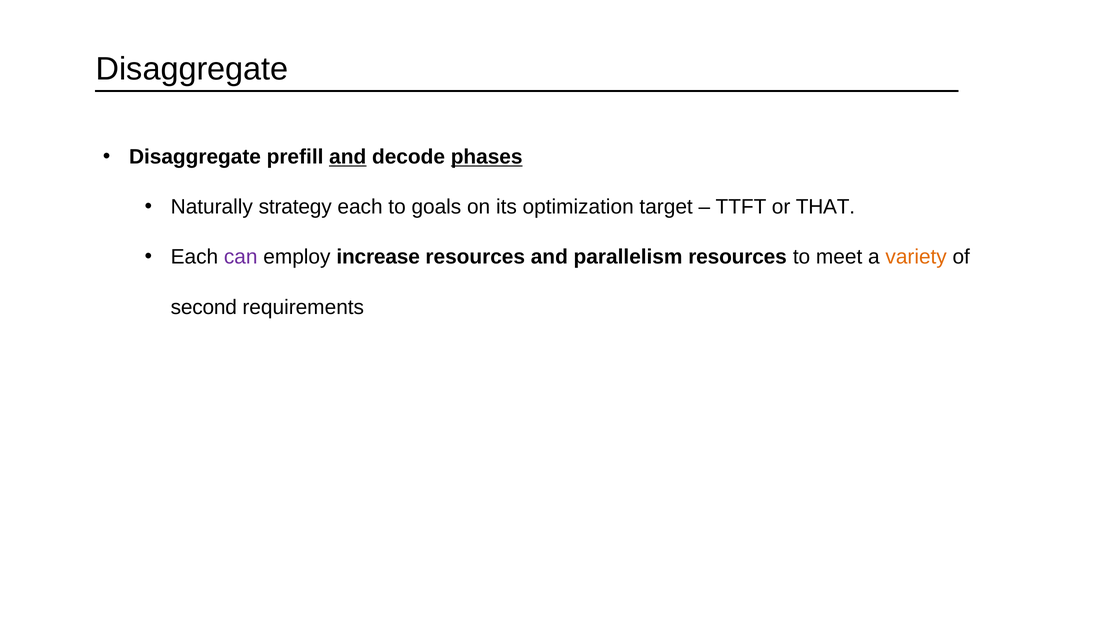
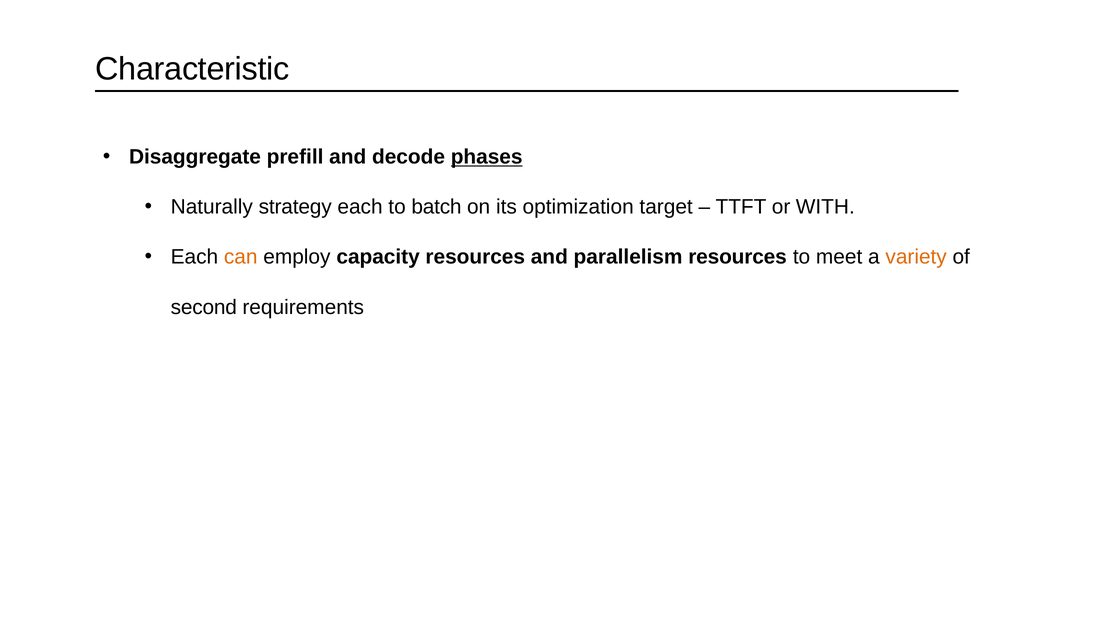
Disaggregate: Disaggregate -> Characteristic (192, 69)
and underline: present -> none (348, 157)
goals: goals -> batch (437, 207)
THAT: THAT -> WITH (825, 207)
can colour: purple -> orange (241, 257)
increase: increase -> capacity (378, 257)
